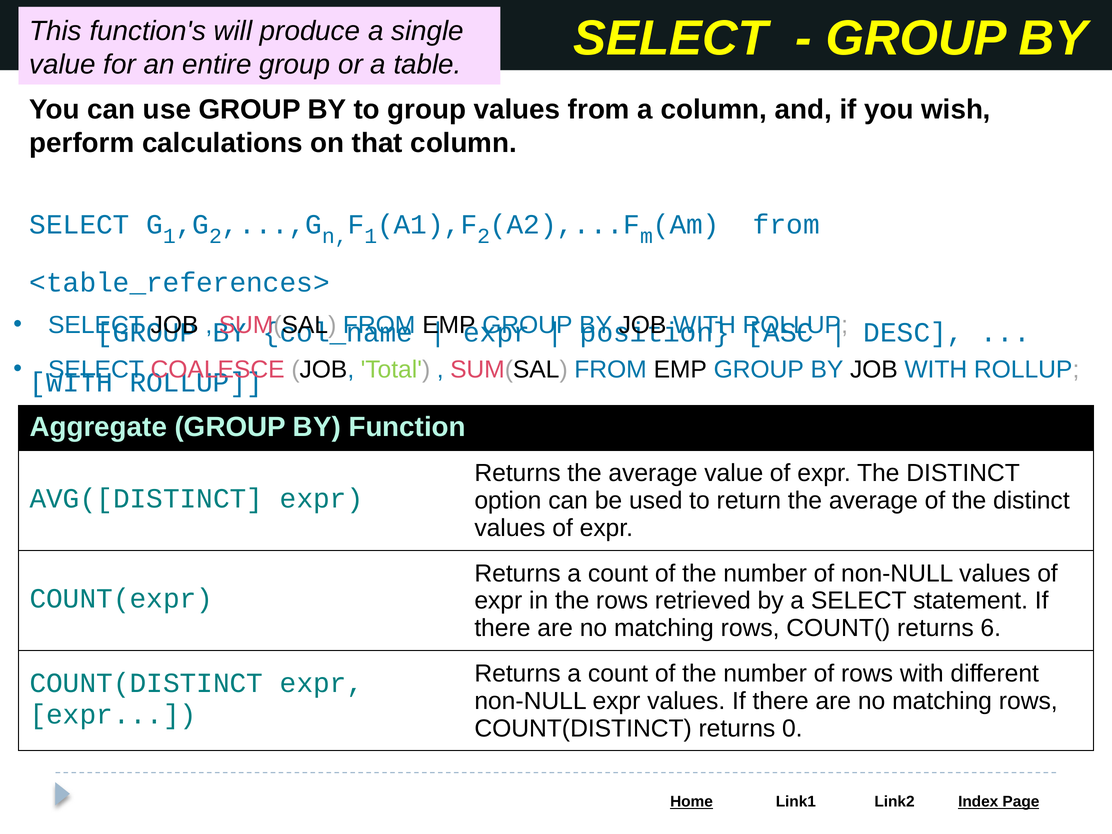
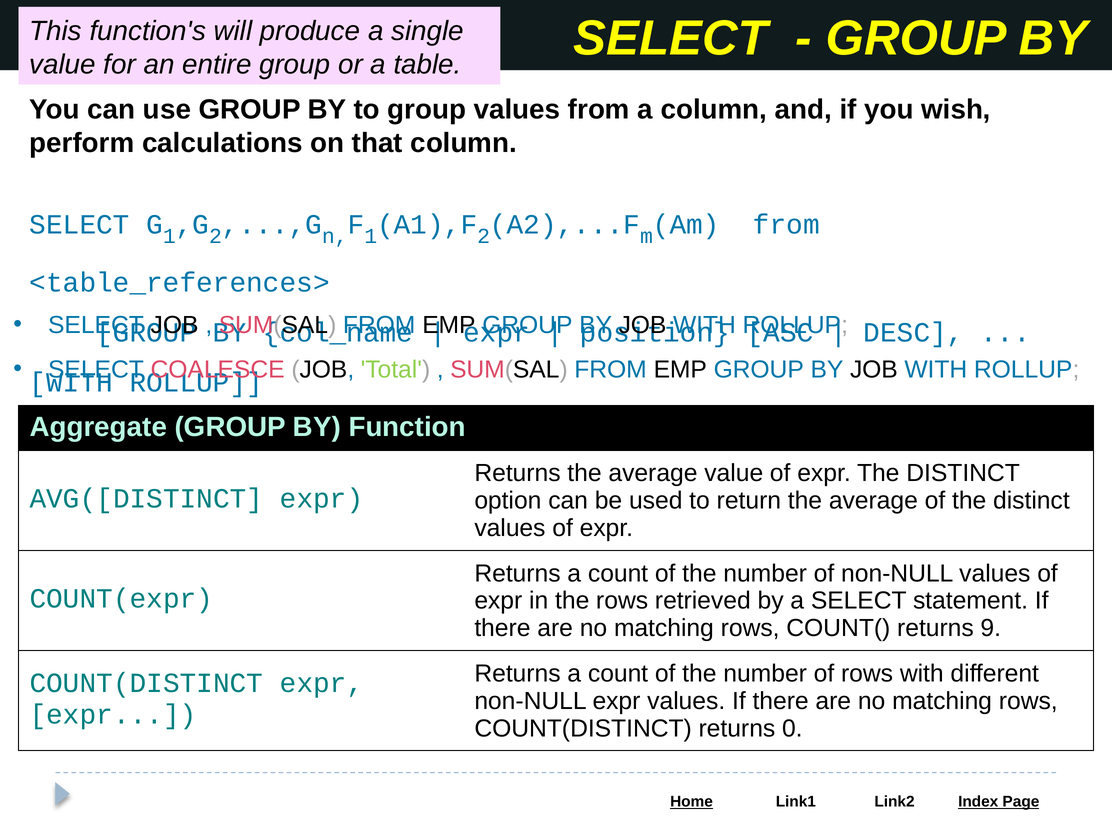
6: 6 -> 9 (991, 628)
